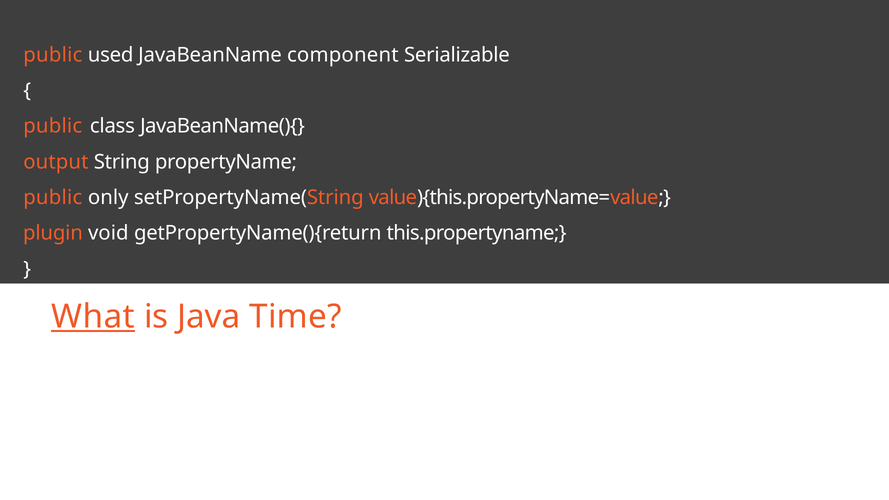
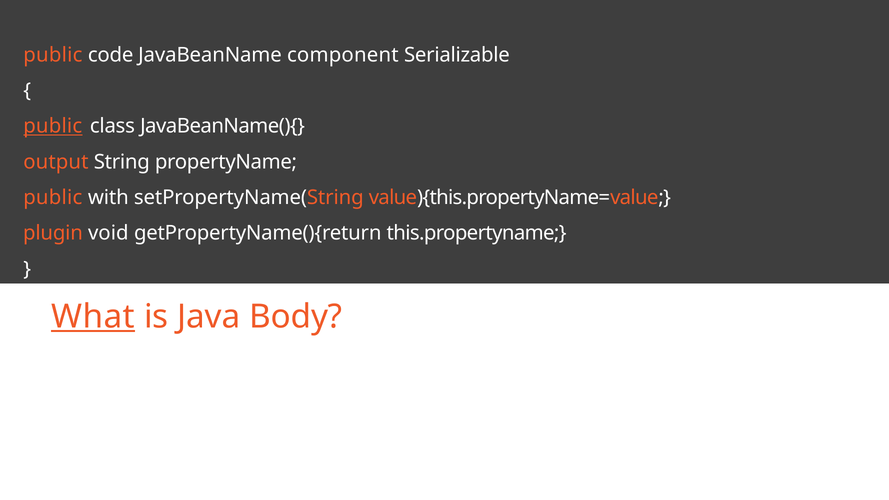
used: used -> code (111, 55)
public underline: none -> present (53, 126)
only: only -> with (108, 198)
Time: Time -> Body (296, 317)
